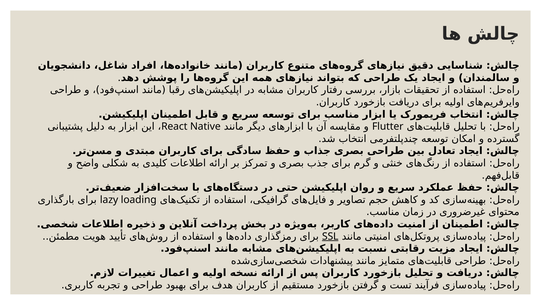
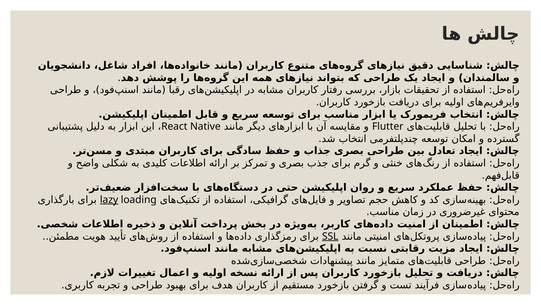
lazy underline: none -> present (109, 199)
